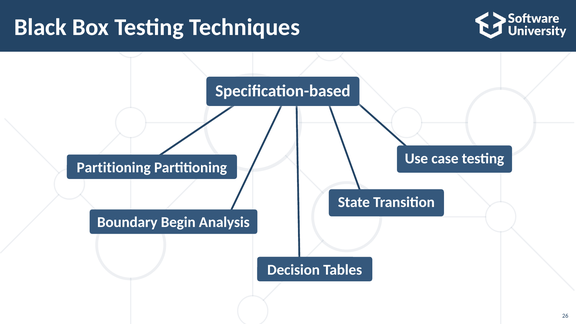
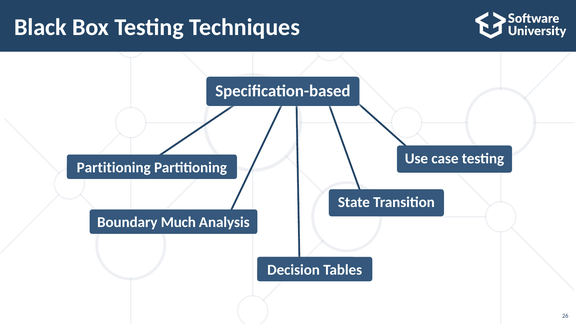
Begin: Begin -> Much (178, 222)
